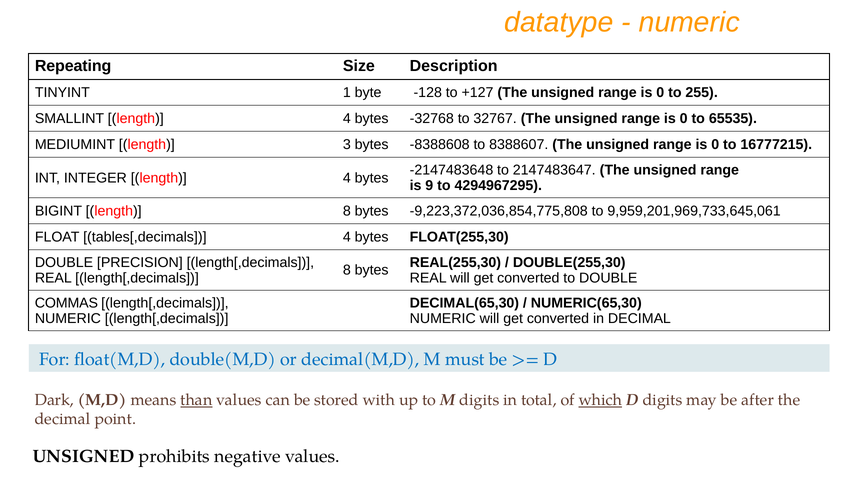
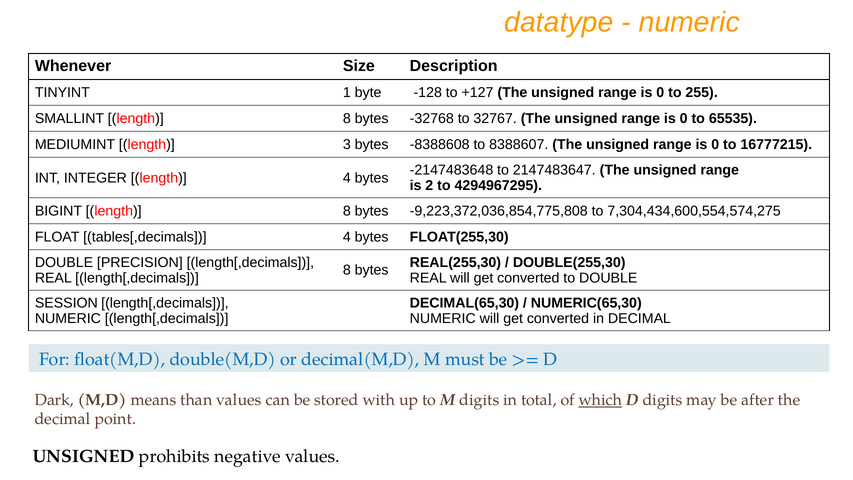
Repeating: Repeating -> Whenever (73, 66)
SMALLINT length 4: 4 -> 8 (347, 119)
9: 9 -> 2 (429, 186)
9,959,201,969,733,645,061: 9,959,201,969,733,645,061 -> 7,304,434,600,554,574,275 (694, 211)
COMMAS: COMMAS -> SESSION (66, 303)
than underline: present -> none (196, 400)
